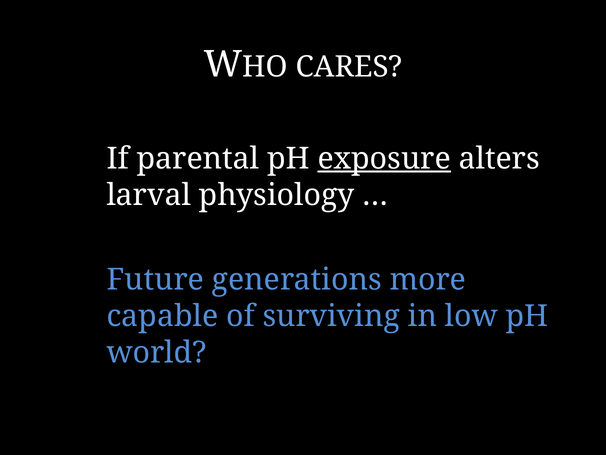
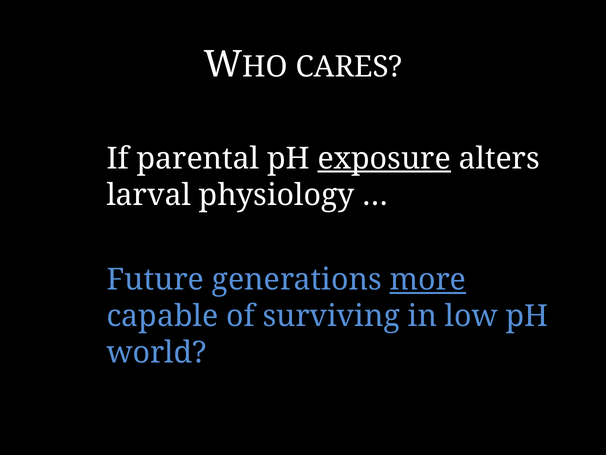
more underline: none -> present (428, 280)
